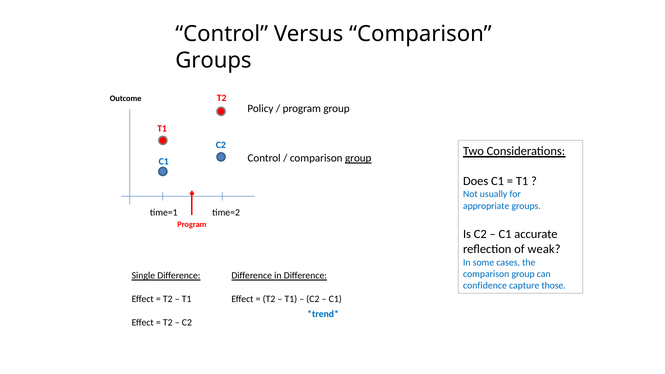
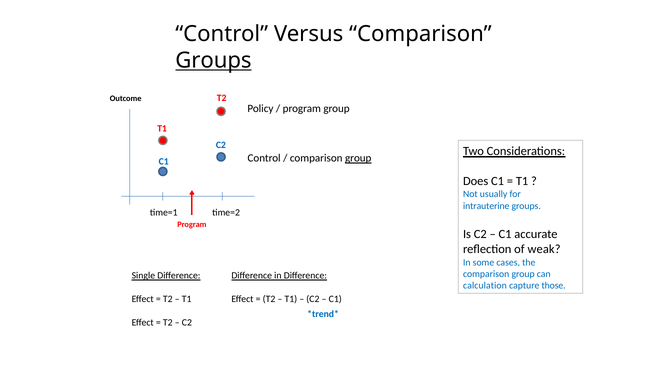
Groups underline: none -> present (213, 61)
appropriate: appropriate -> intrauterine (486, 206)
confidence: confidence -> calculation (485, 286)
